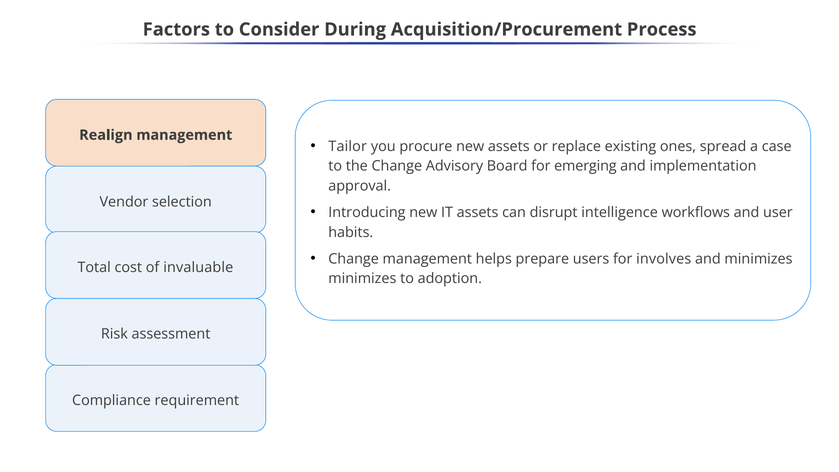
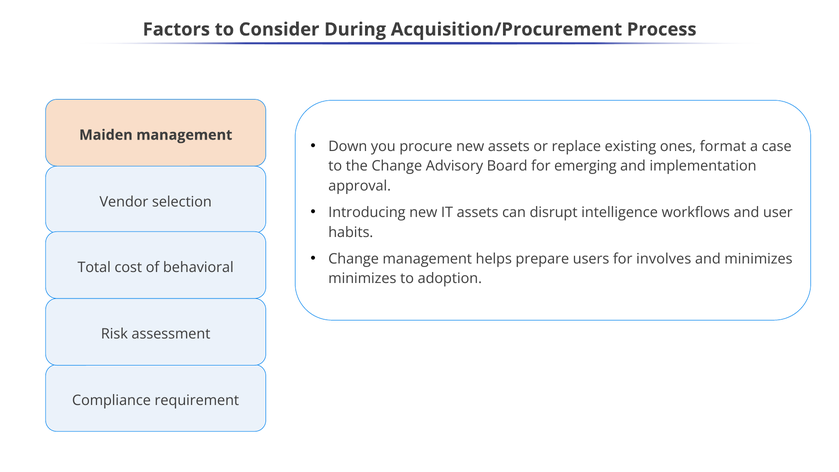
Realign: Realign -> Maiden (106, 135)
Tailor: Tailor -> Down (348, 146)
spread: spread -> format (723, 146)
invaluable: invaluable -> behavioral (198, 267)
